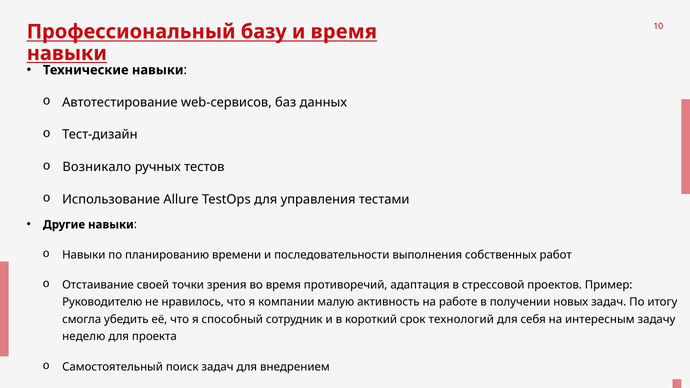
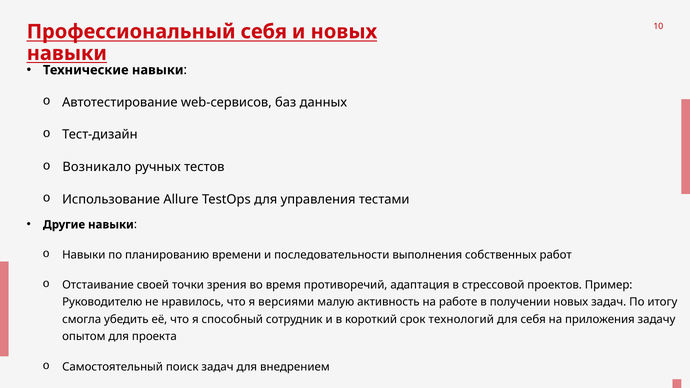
Профессиональный базу: базу -> себя (264, 32)
и время: время -> новых (344, 32)
компании: компании -> версиями (286, 302)
интересным: интересным -> приложения (600, 319)
неделю: неделю -> опытом (84, 337)
